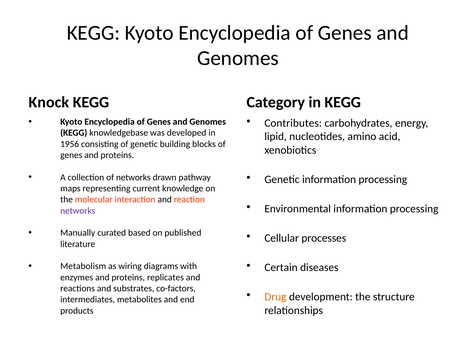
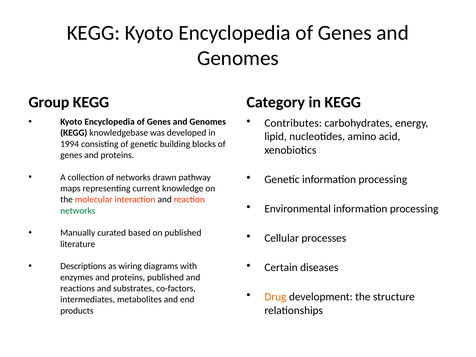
Knock: Knock -> Group (49, 102)
1956: 1956 -> 1994 (70, 144)
networks colour: purple -> green (78, 211)
Metabolism: Metabolism -> Descriptions (83, 266)
proteins replicates: replicates -> published (165, 277)
